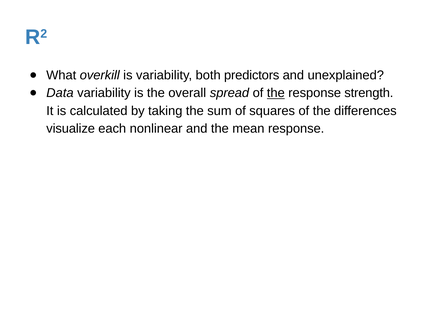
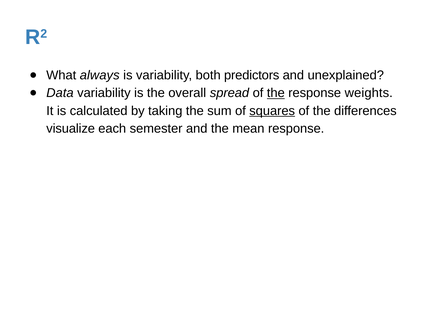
overkill: overkill -> always (100, 75)
strength: strength -> weights (369, 93)
squares underline: none -> present (272, 111)
nonlinear: nonlinear -> semester (156, 128)
